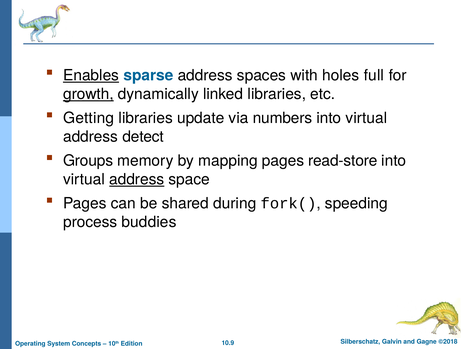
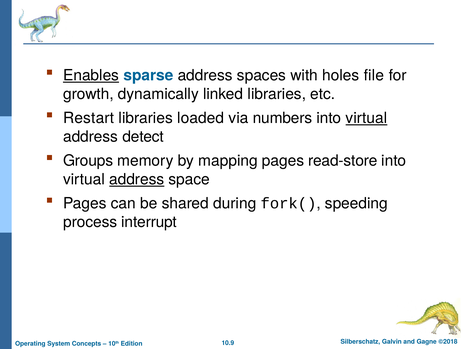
full: full -> file (374, 75)
growth underline: present -> none (88, 94)
Getting: Getting -> Restart (89, 118)
update: update -> loaded (201, 118)
virtual underline: none -> present (366, 118)
buddies: buddies -> interrupt (149, 222)
